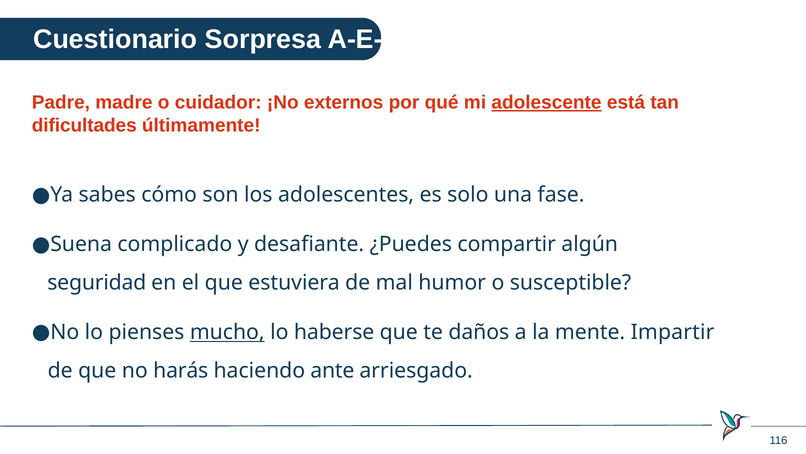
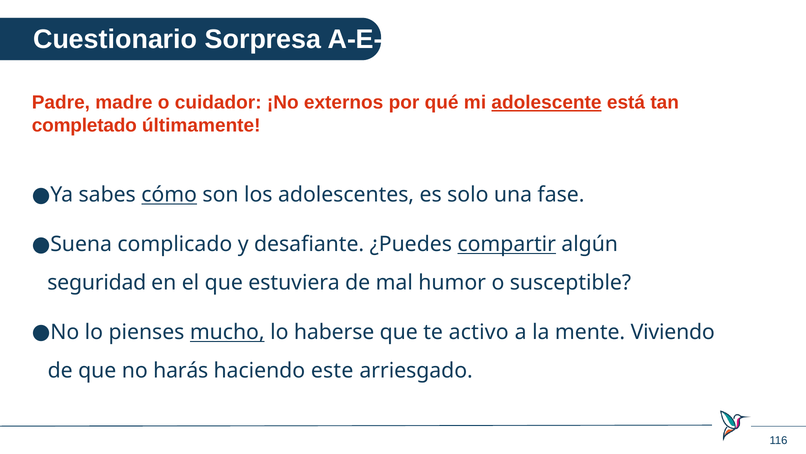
dificultades: dificultades -> completado (84, 125)
cómo underline: none -> present (169, 195)
compartir underline: none -> present (507, 244)
daños: daños -> activo (479, 332)
Impartir: Impartir -> Viviendo (673, 332)
ante: ante -> este (332, 370)
